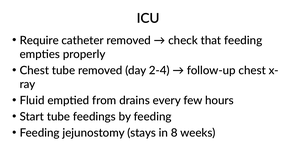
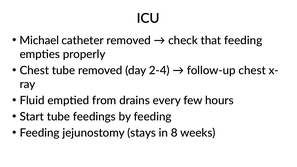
Require: Require -> Michael (39, 40)
